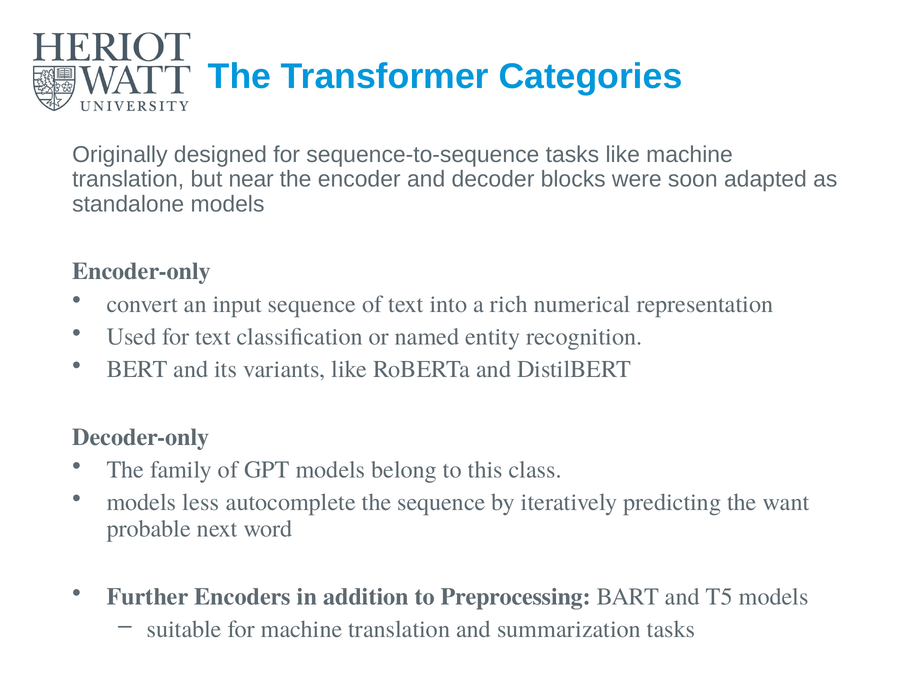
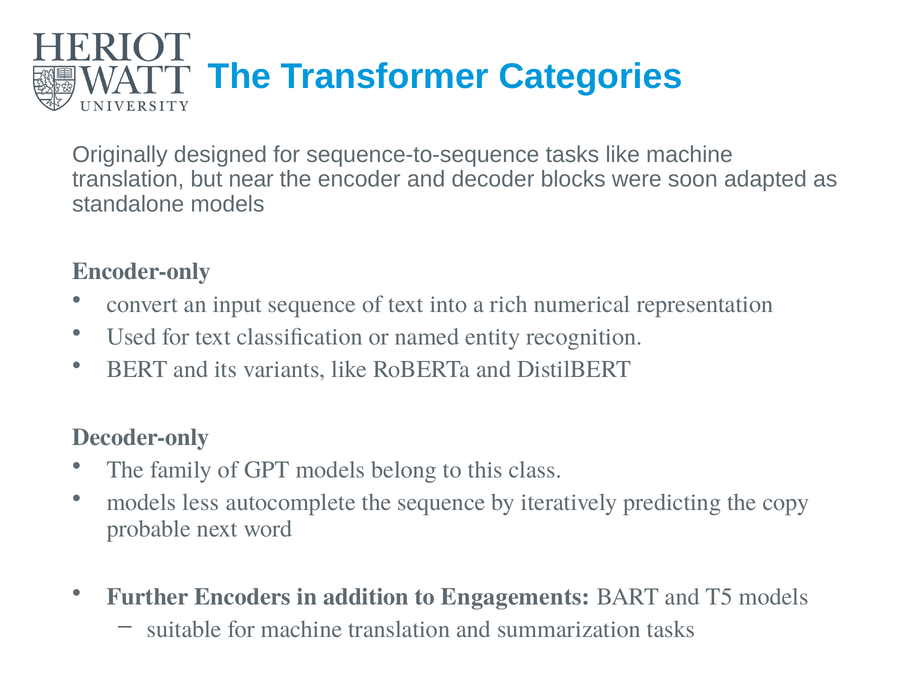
want: want -> copy (786, 502)
Preprocessing: Preprocessing -> Engagements (515, 596)
